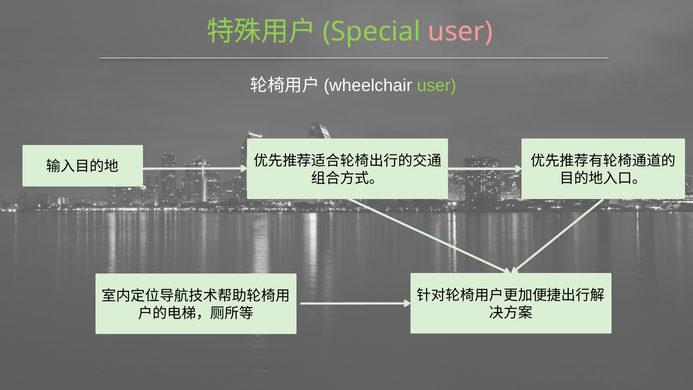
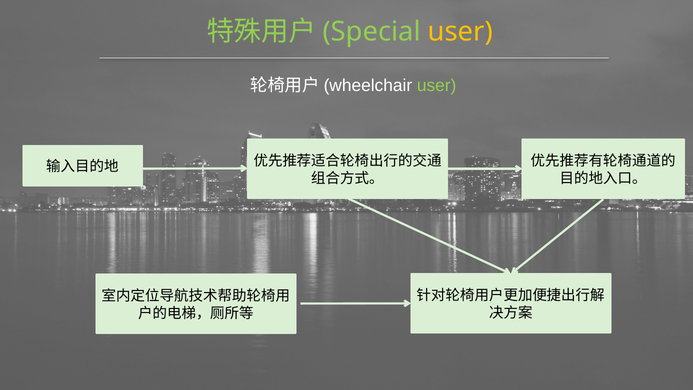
user colour: pink -> yellow (460, 32)
